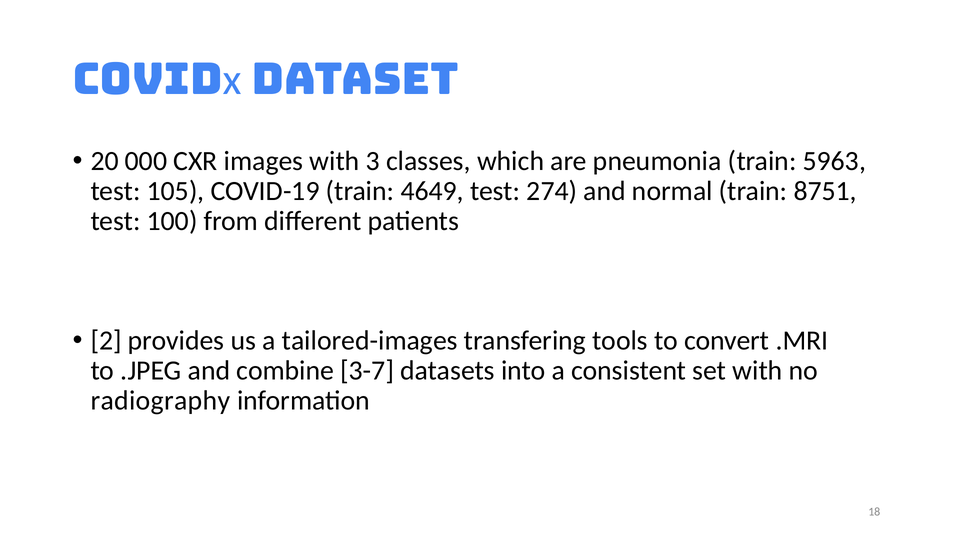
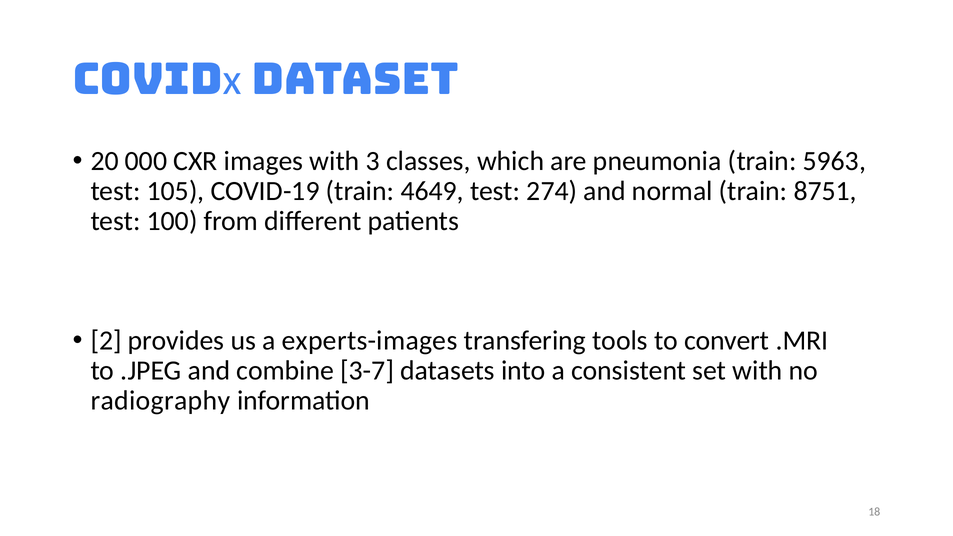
tailored-images: tailored-images -> experts-images (370, 341)
